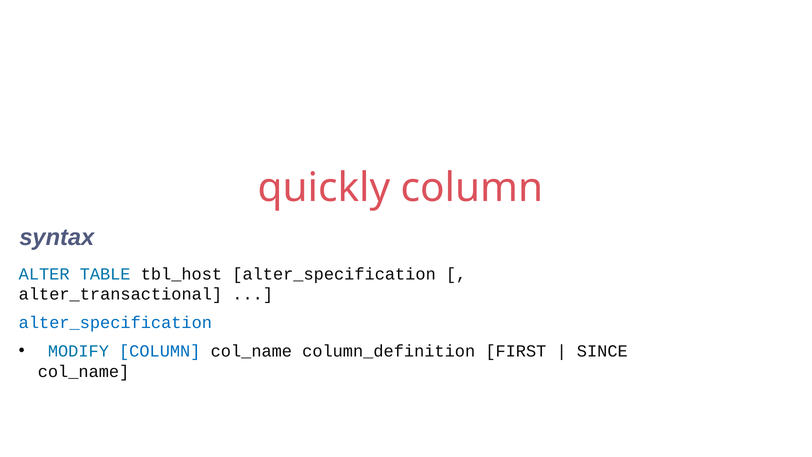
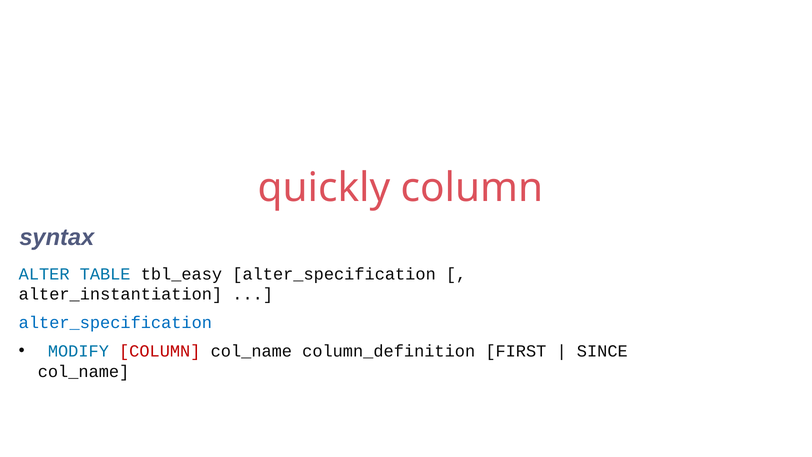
tbl_host: tbl_host -> tbl_easy (181, 274)
alter_transactional: alter_transactional -> alter_instantiation (120, 294)
COLUMN colour: blue -> red (160, 351)
